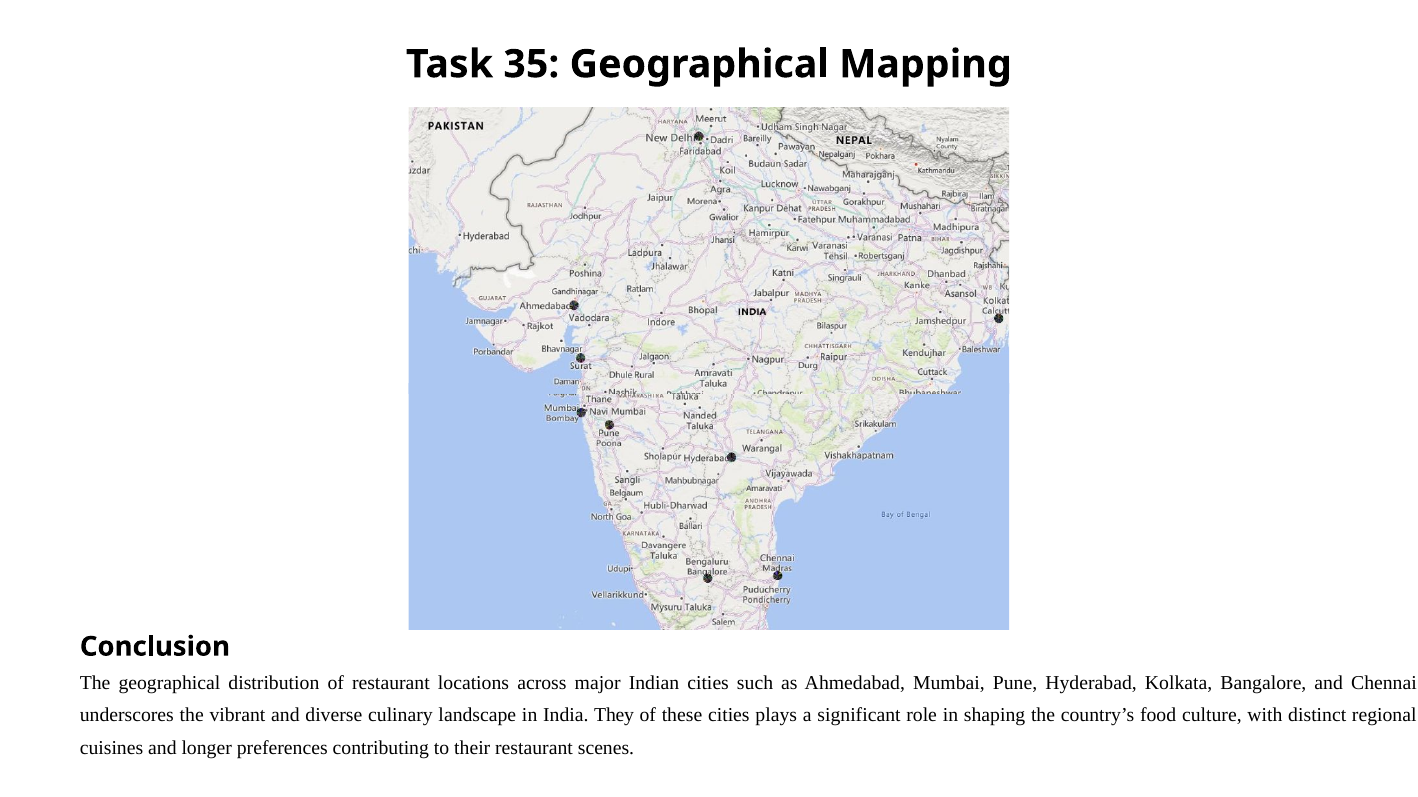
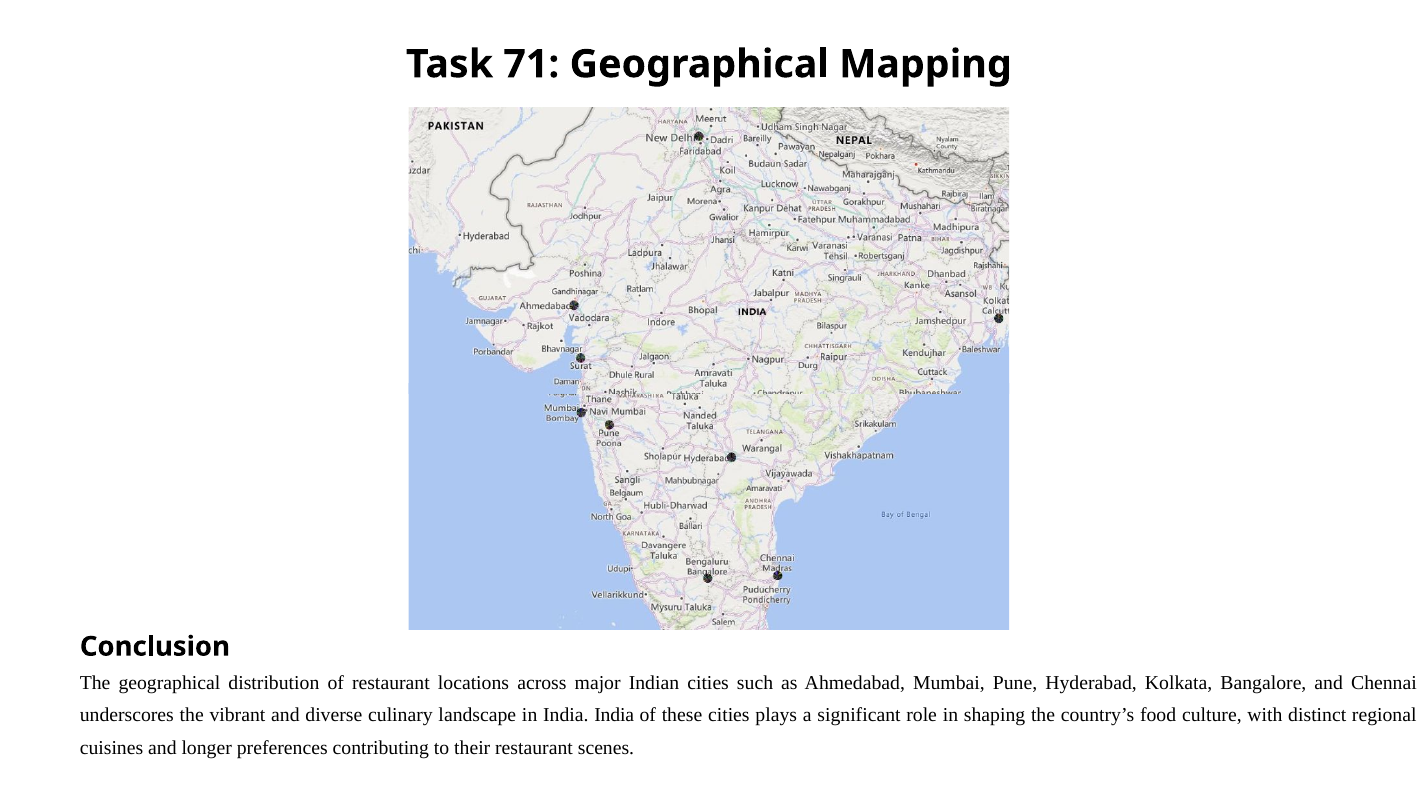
35: 35 -> 71 (531, 64)
India They: They -> India (614, 716)
